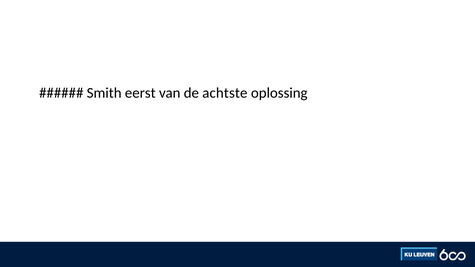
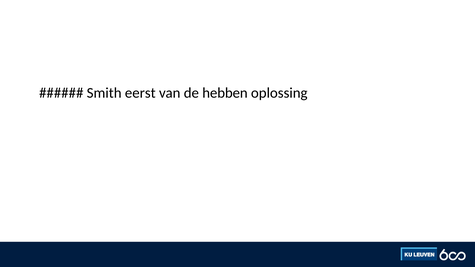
achtste: achtste -> hebben (225, 93)
